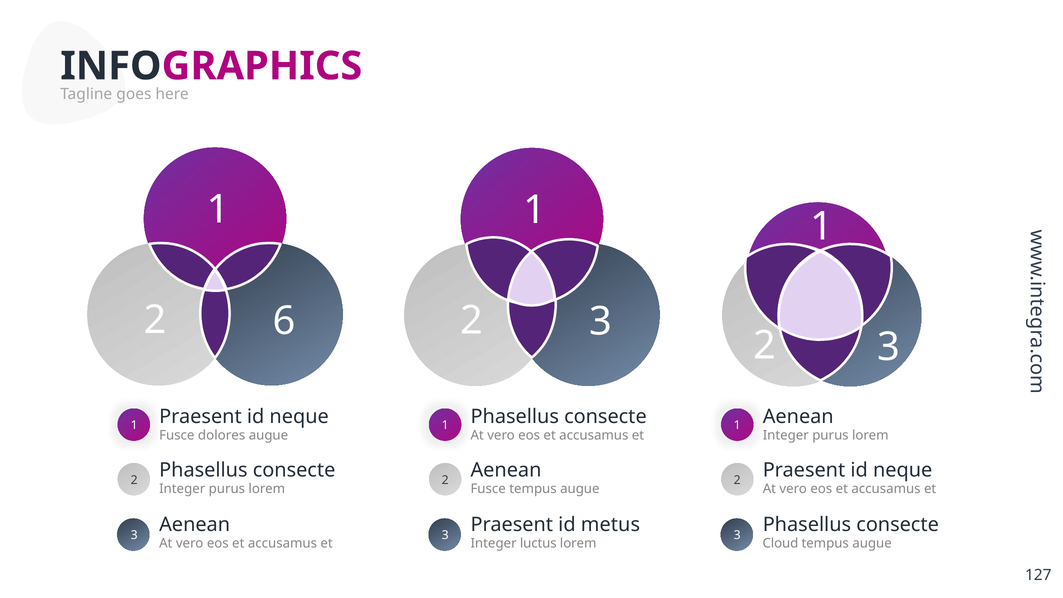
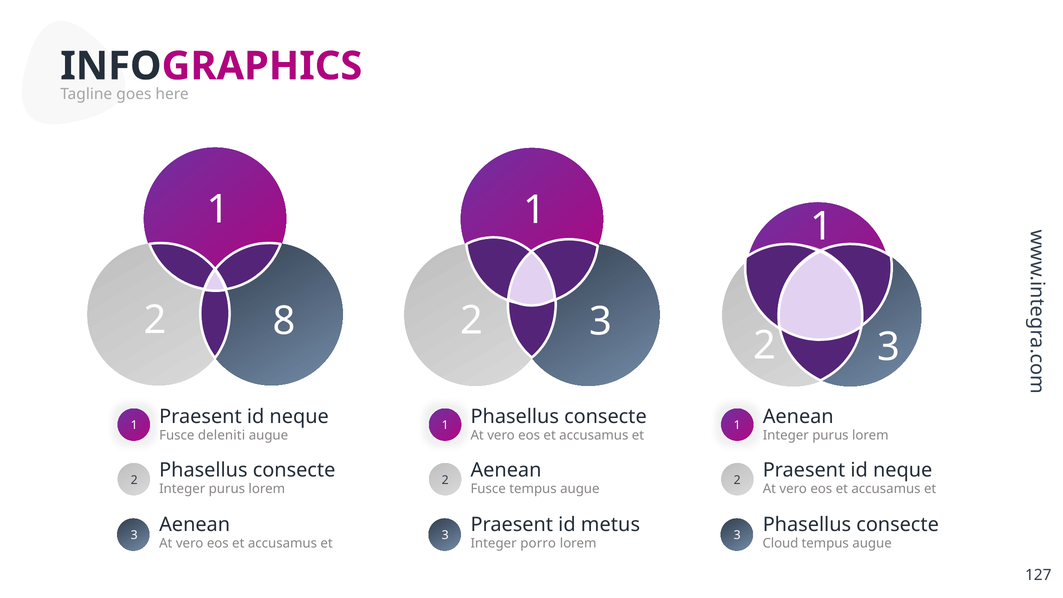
6: 6 -> 8 (284, 321)
dolores: dolores -> deleniti (222, 435)
luctus: luctus -> porro (538, 543)
